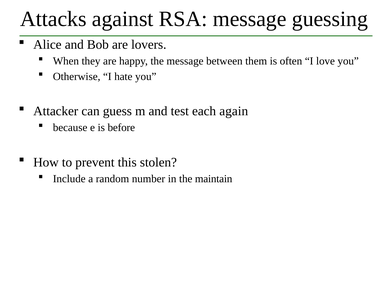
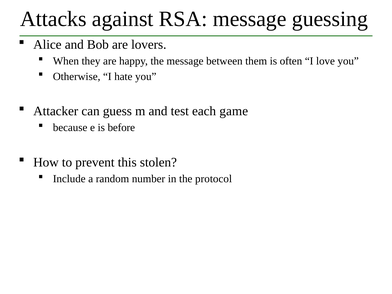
again: again -> game (234, 111)
maintain: maintain -> protocol (214, 179)
